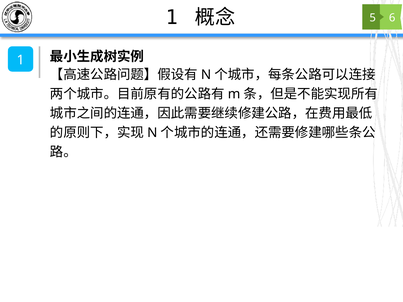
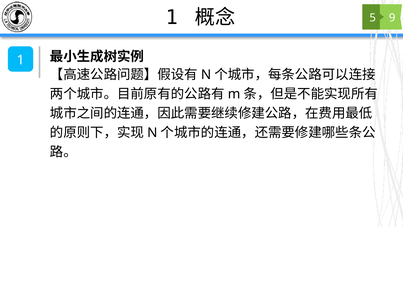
6: 6 -> 9 (392, 18)
